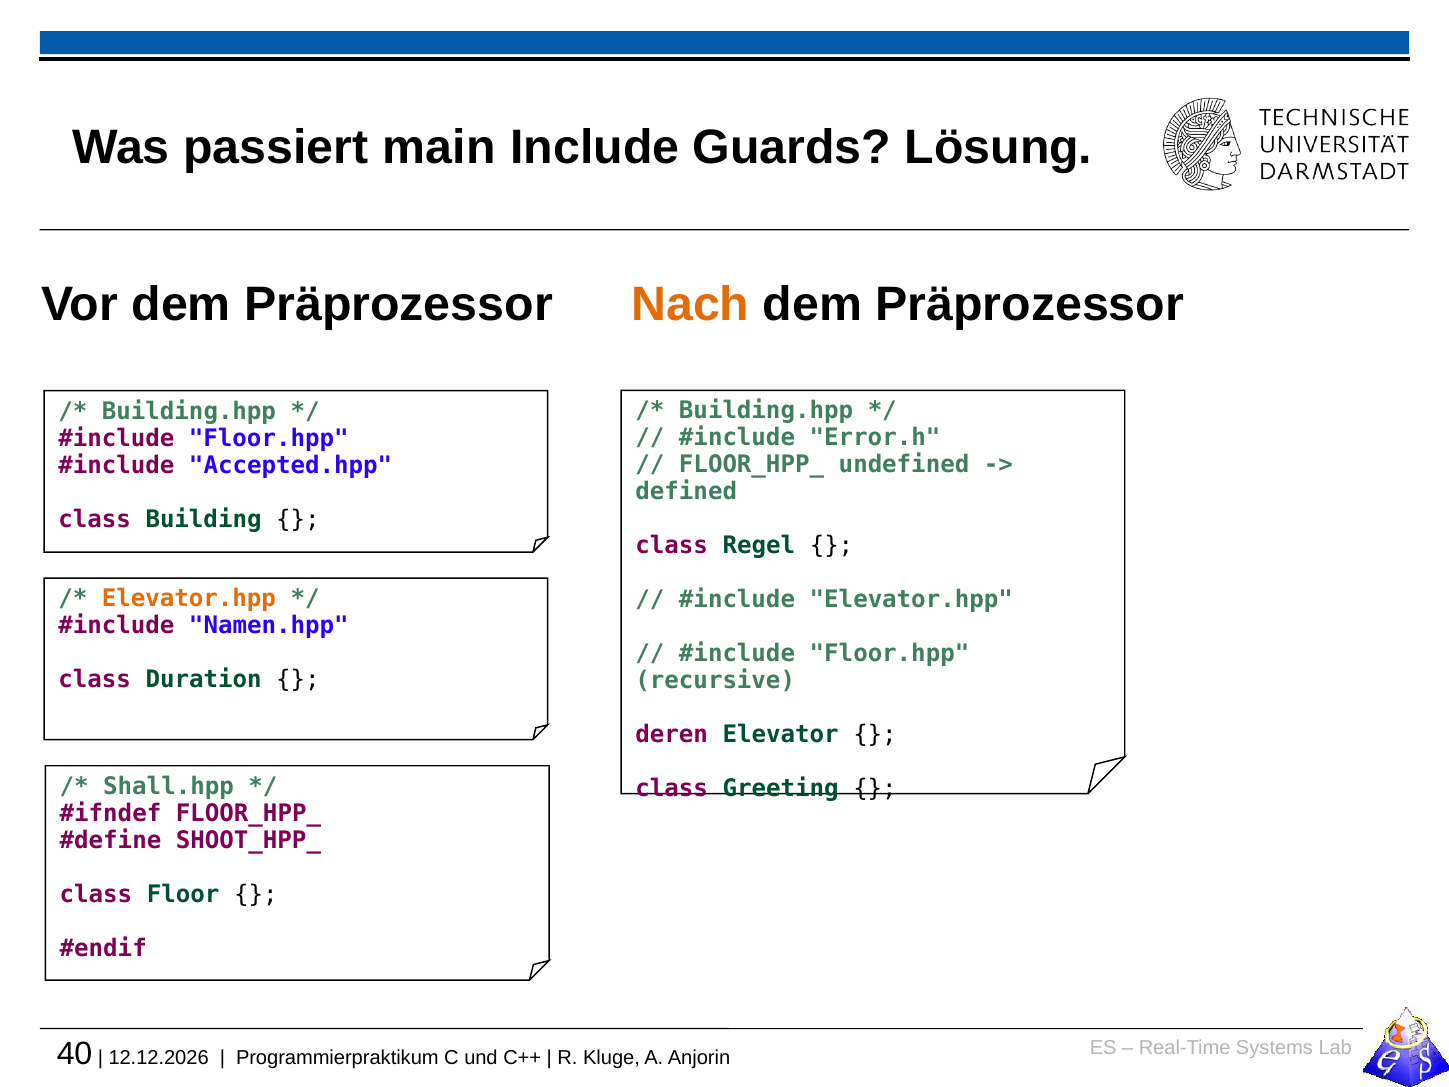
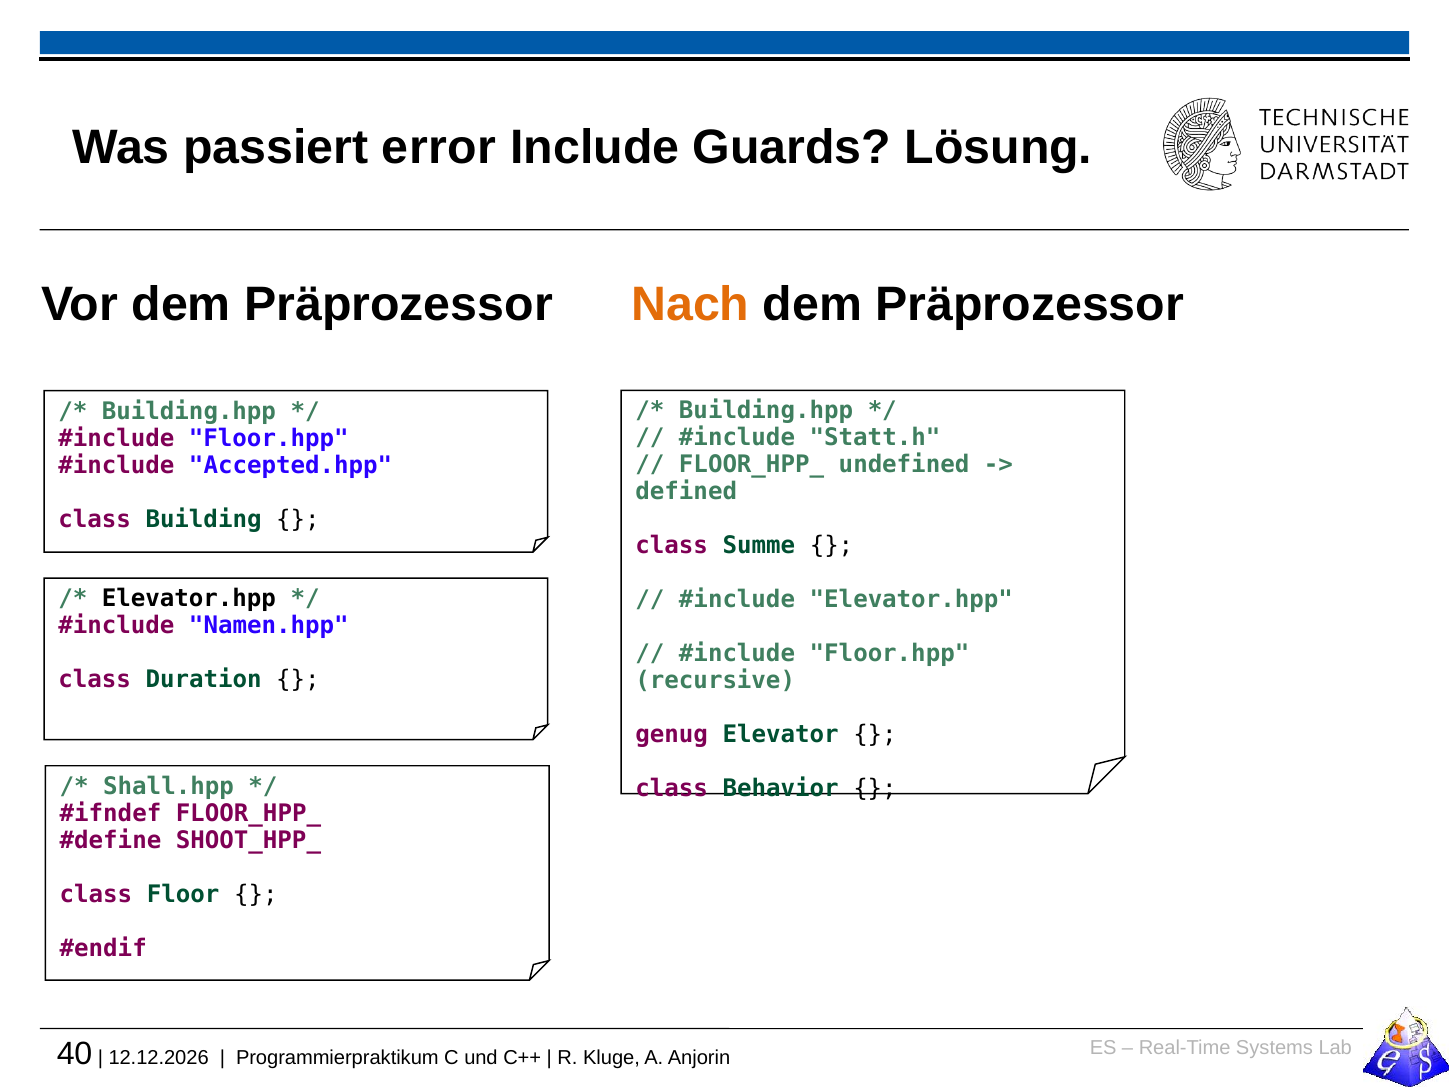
main: main -> error (439, 147)
Error.h: Error.h -> Statt.h (875, 438)
Regel: Regel -> Summe (759, 546)
Elevator.hpp colour: orange -> black (189, 599)
deren: deren -> genug (672, 734)
Greeting: Greeting -> Behavior (781, 788)
